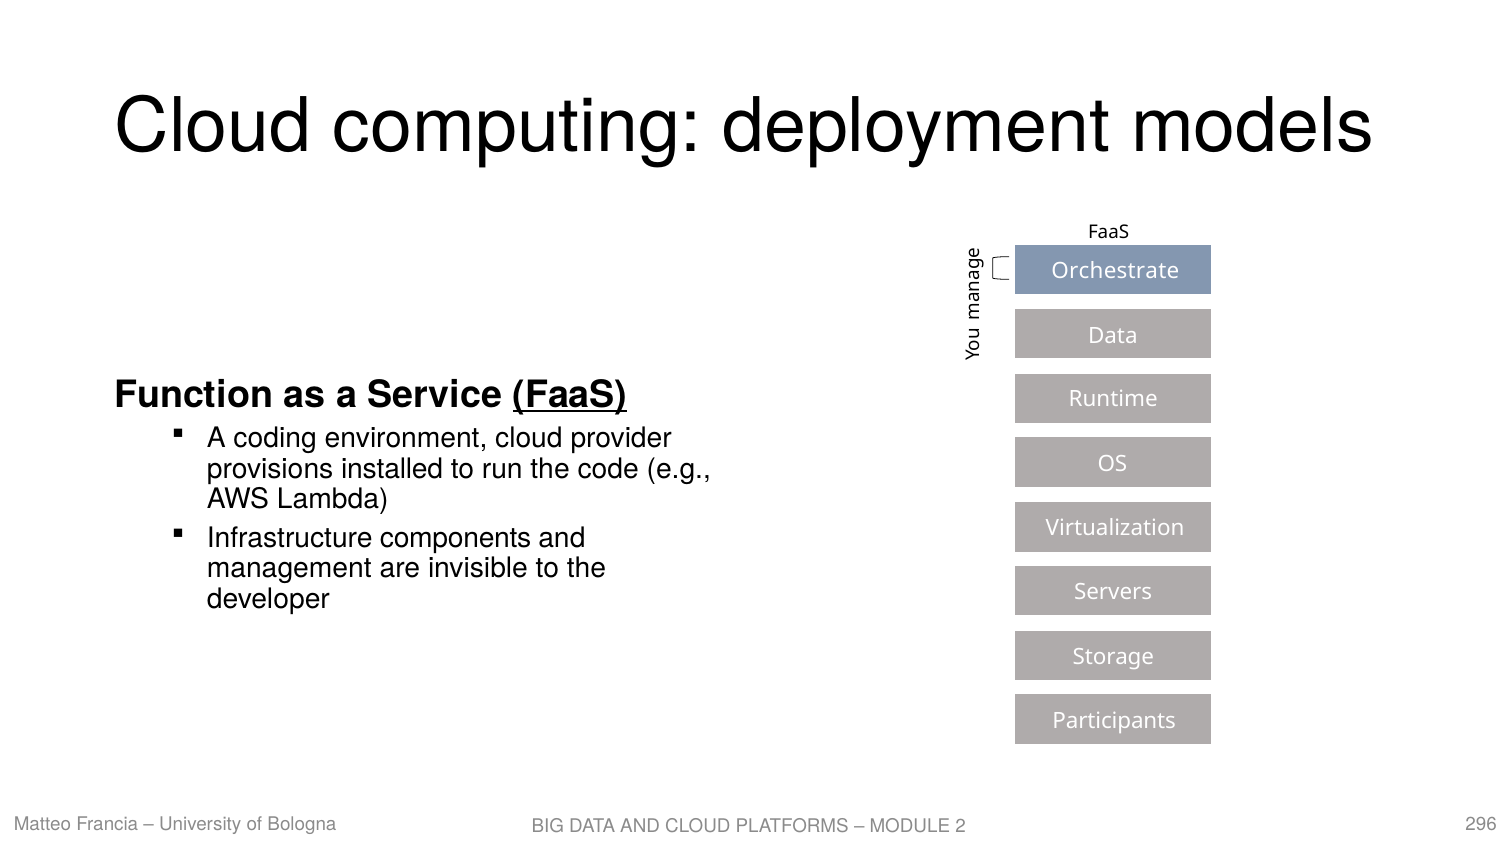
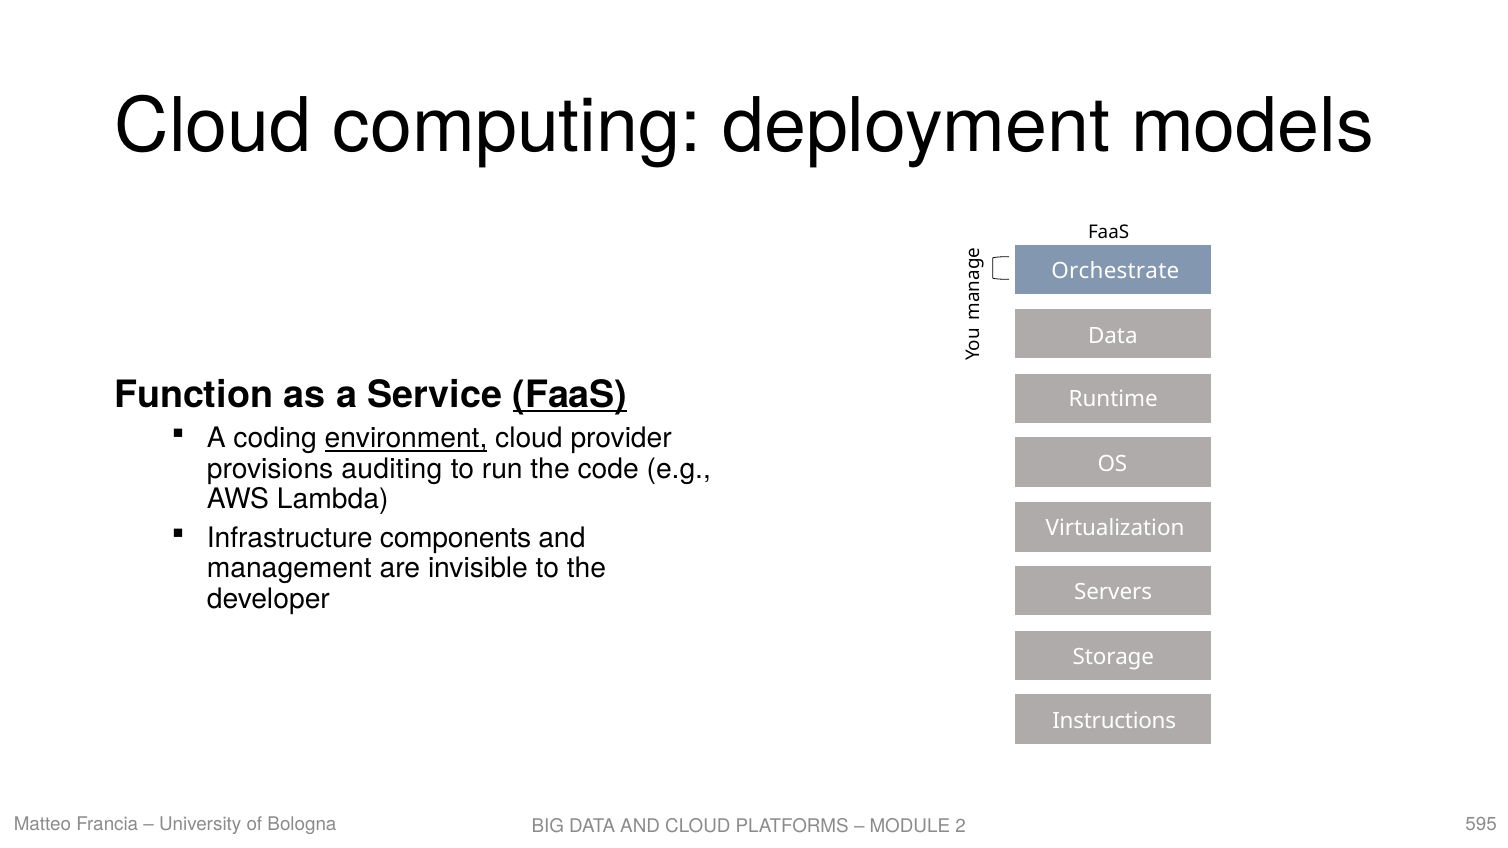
environment underline: none -> present (406, 439)
installed: installed -> auditing (392, 469)
Participants: Participants -> Instructions (1114, 721)
296: 296 -> 595 (1481, 825)
